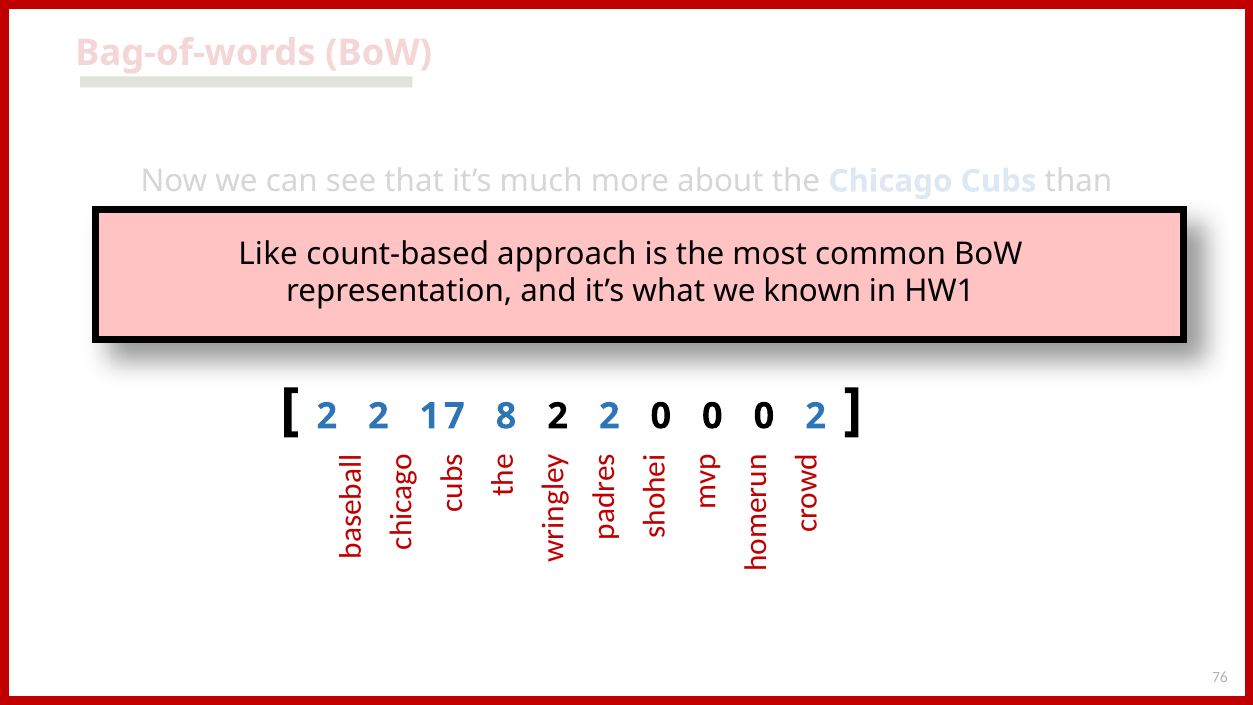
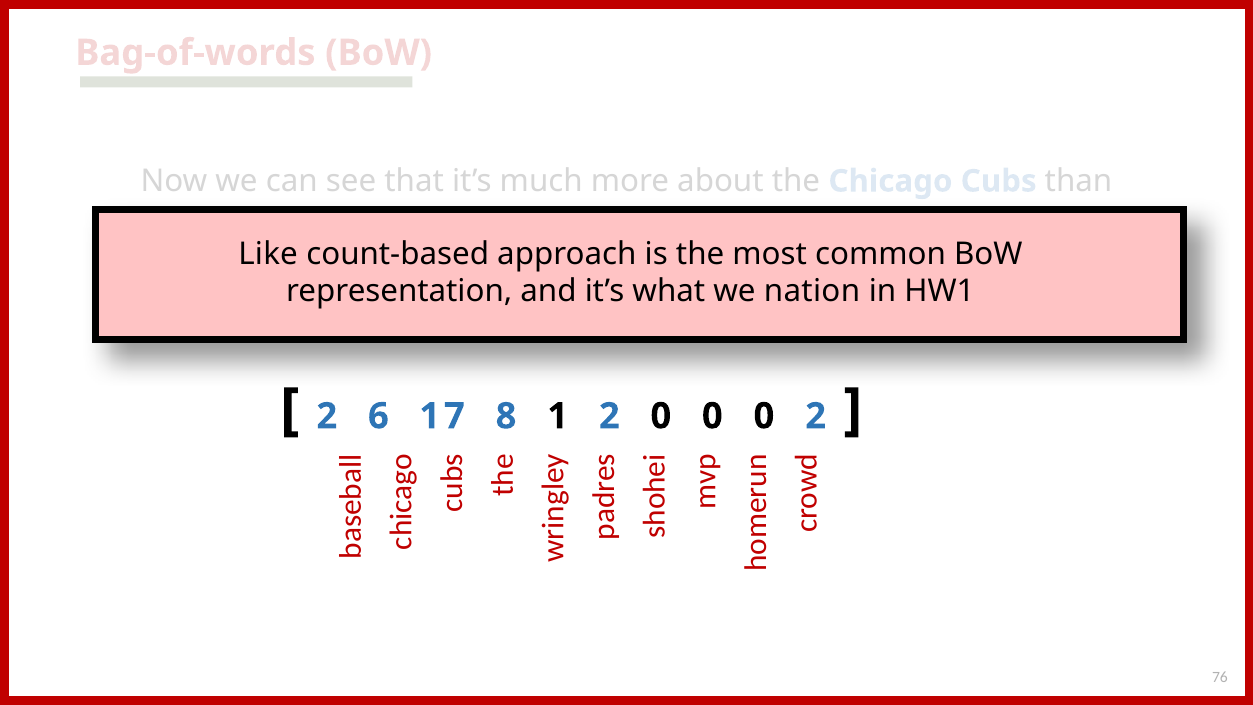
known: known -> nation (812, 291)
2: 2 -> 6 (378, 416)
8 2: 2 -> 1 (558, 416)
